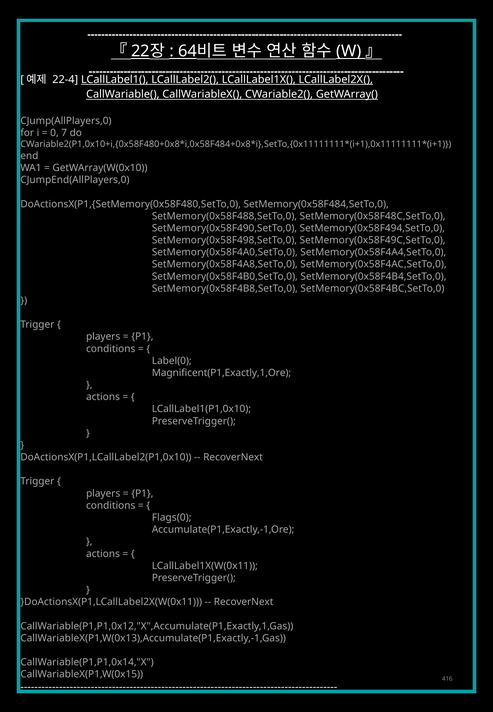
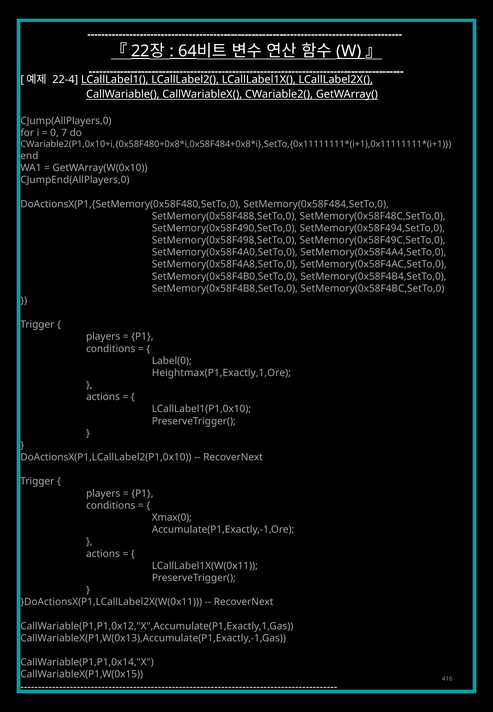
Magnificent(P1,Exactly,1,Ore: Magnificent(P1,Exactly,1,Ore -> Heightmax(P1,Exactly,1,Ore (221, 373)
Flags(0: Flags(0 -> Xmax(0 (172, 518)
